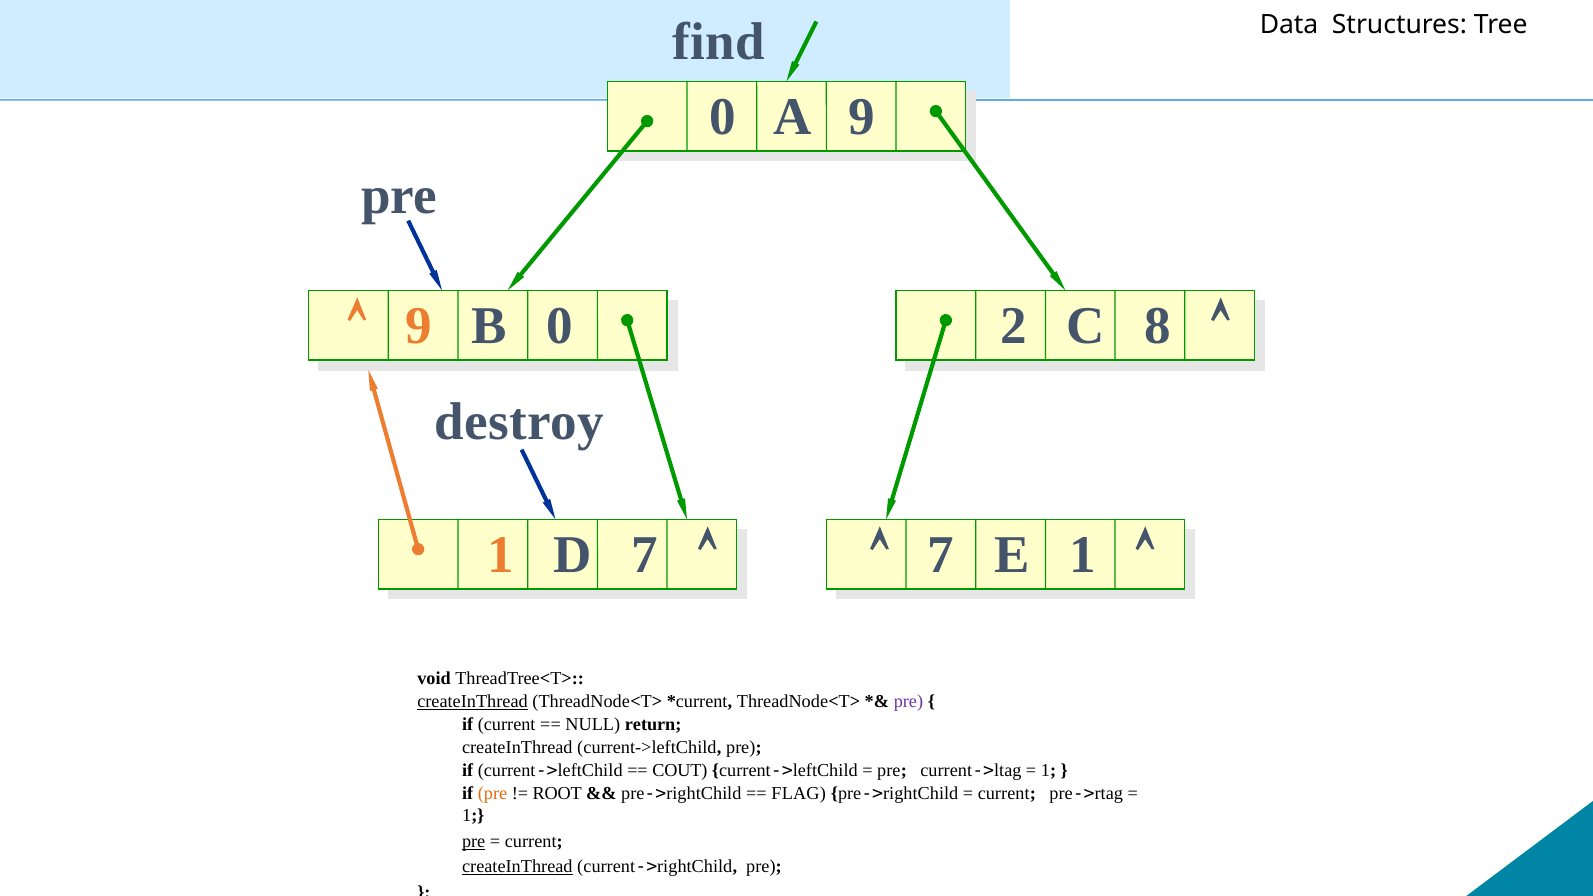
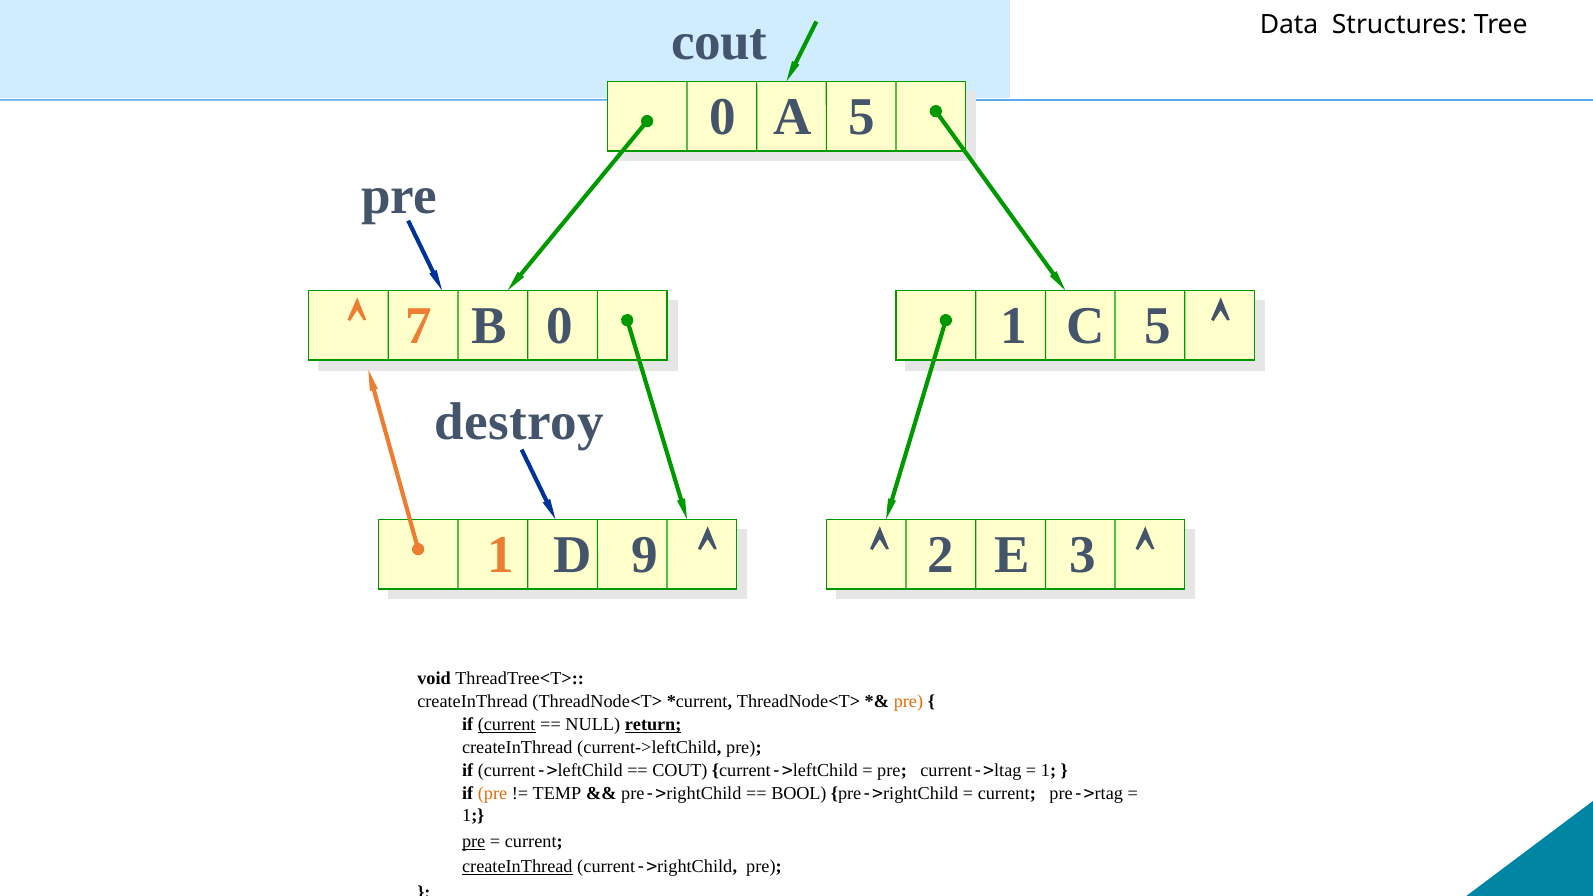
find: find -> cout (719, 42)
A 9: 9 -> 5 (862, 117)
9: 9 -> 7 (418, 326)
0 2: 2 -> 1 (1014, 326)
C 8: 8 -> 5 (1158, 326)
D 7: 7 -> 9 (645, 555)
7: 7 -> 2 (941, 555)
E 1: 1 -> 3 (1083, 555)
createInThread underline: present -> none (473, 702)
pre colour: purple -> orange (908, 702)
current underline: none -> present (507, 725)
return underline: none -> present (653, 725)
ROOT: ROOT -> TEMP (557, 794)
FLAG: FLAG -> BOOL (799, 794)
